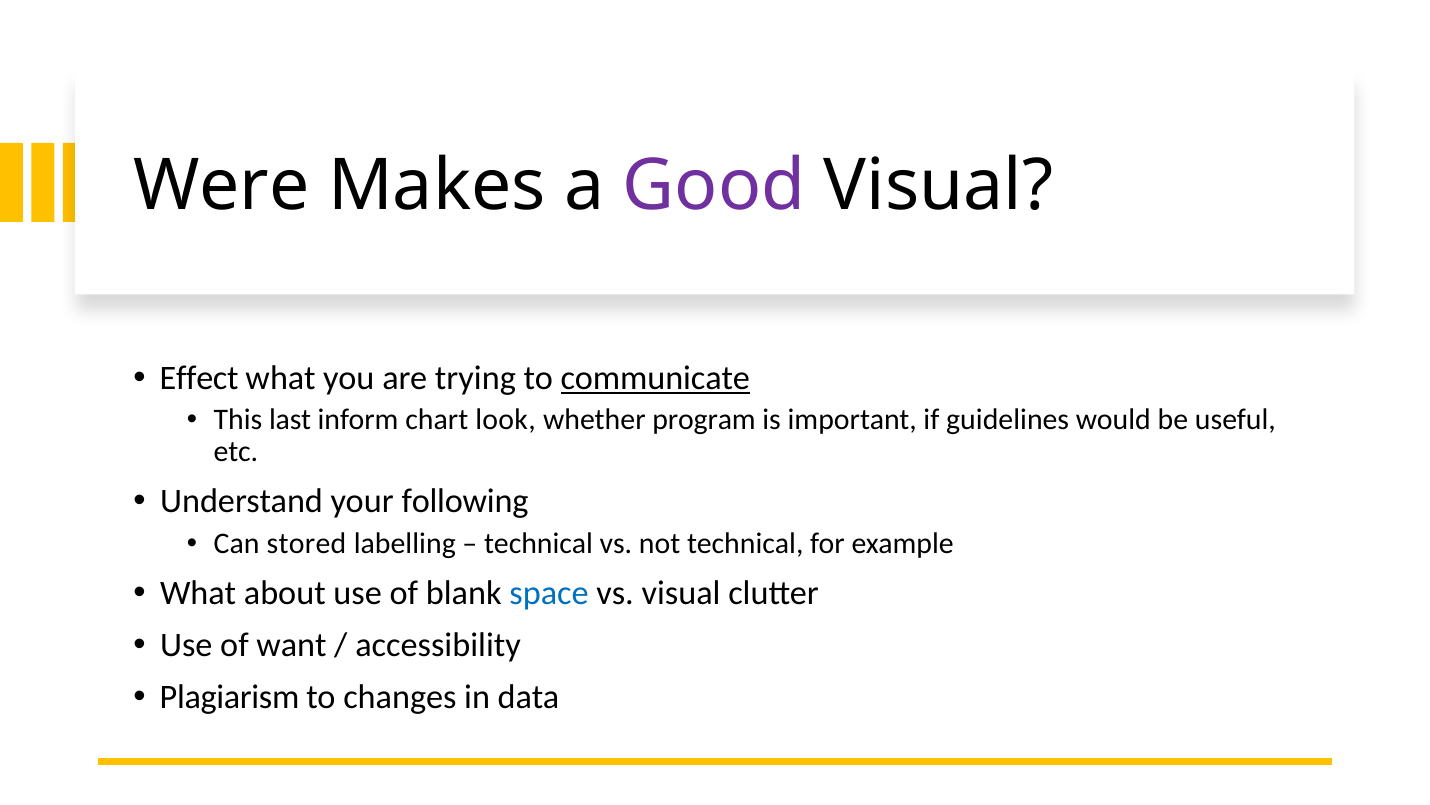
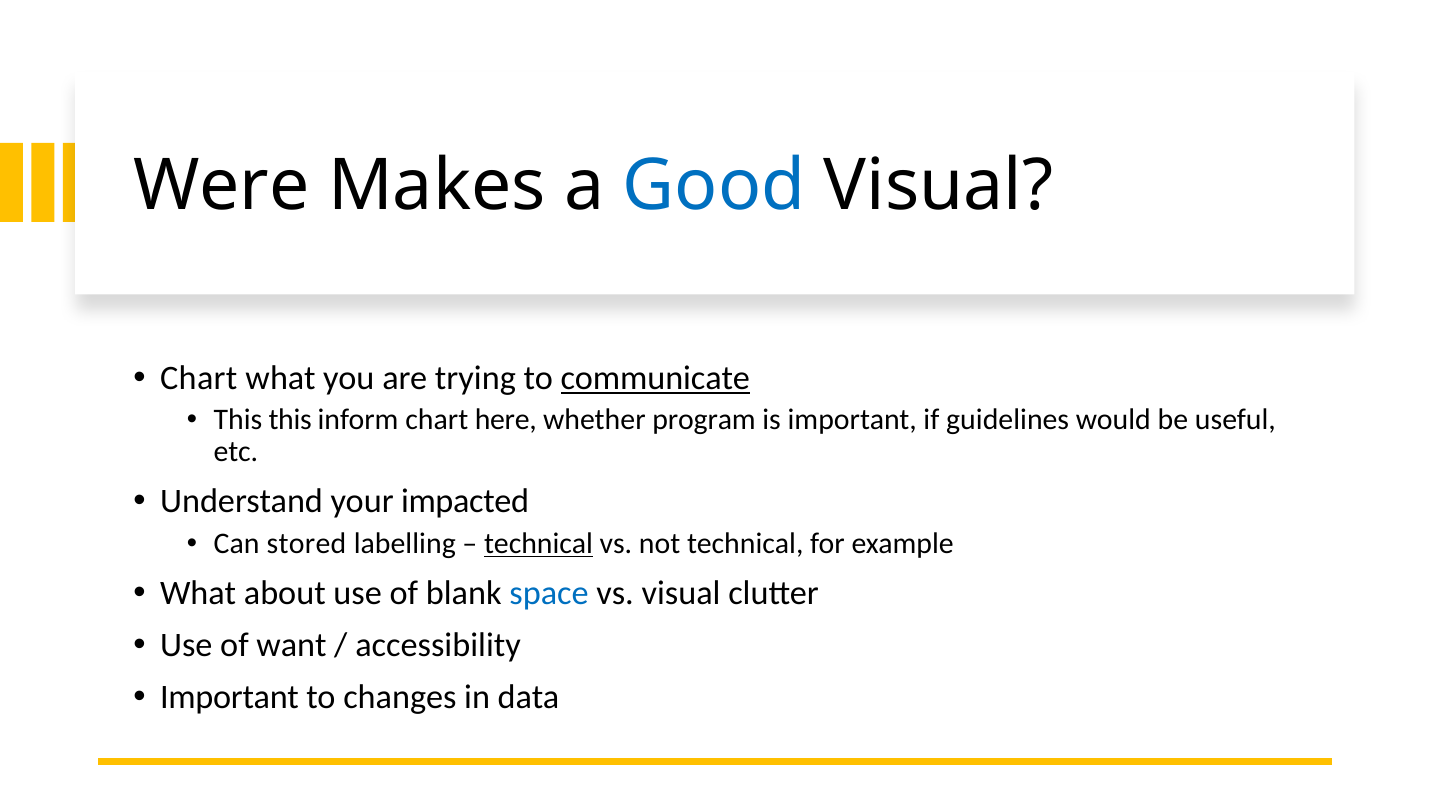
Good colour: purple -> blue (714, 186)
Effect: Effect -> Chart (199, 378)
This last: last -> this (290, 420)
look: look -> here (506, 420)
following: following -> impacted (465, 501)
technical underline: none -> present (539, 543)
Plagiarism: Plagiarism -> Important (230, 697)
